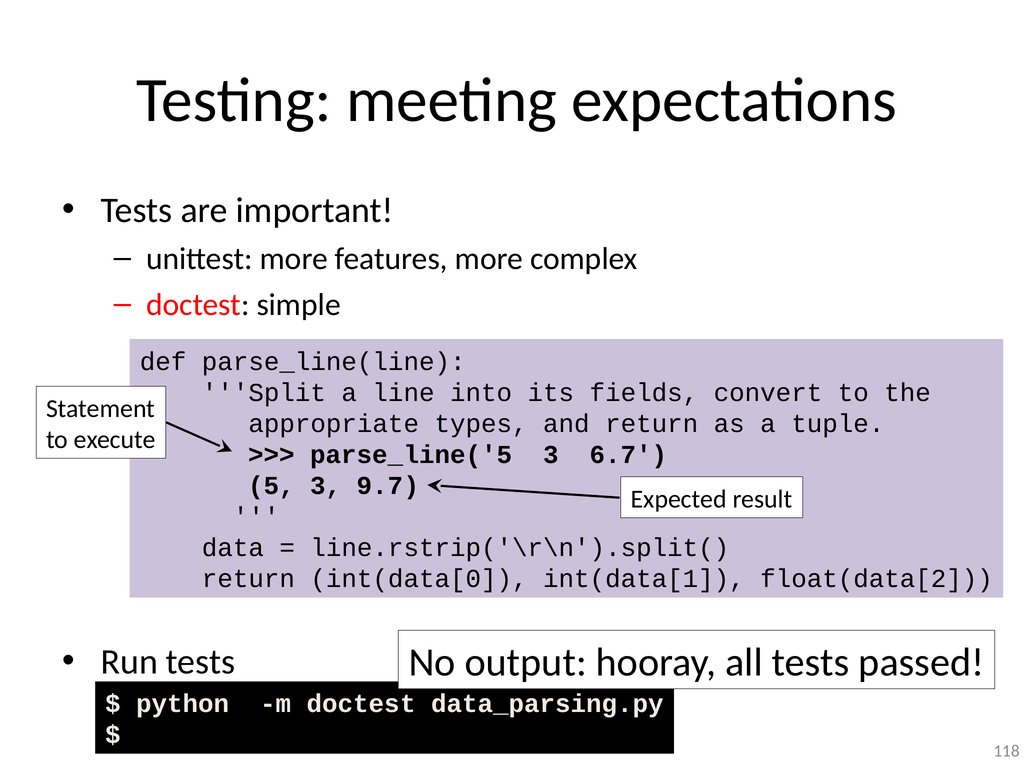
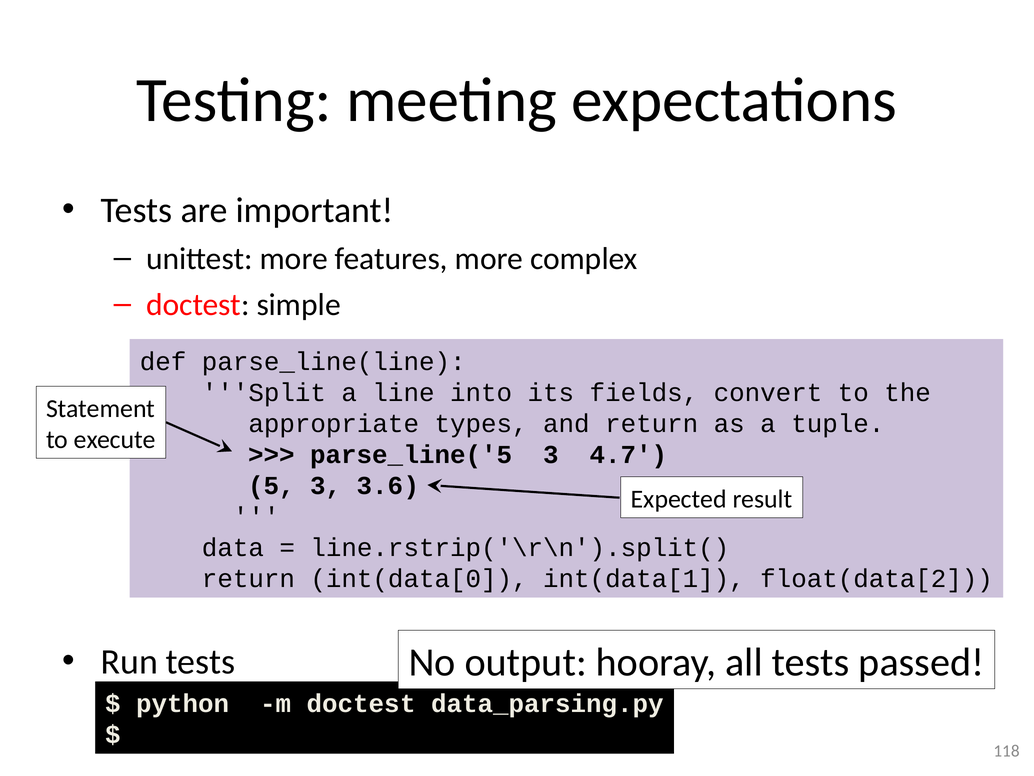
6.7: 6.7 -> 4.7 (628, 454)
9.7: 9.7 -> 3.6 (388, 485)
